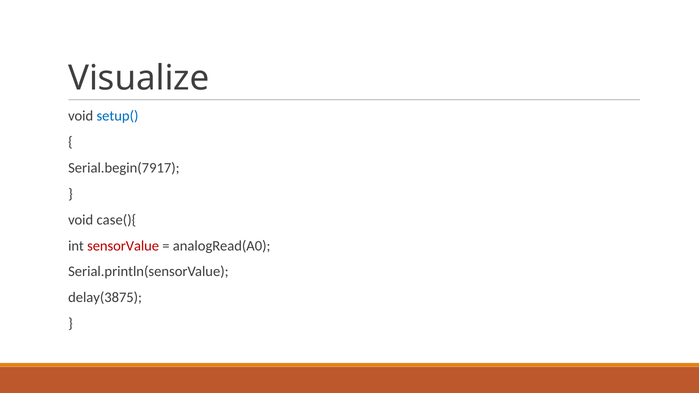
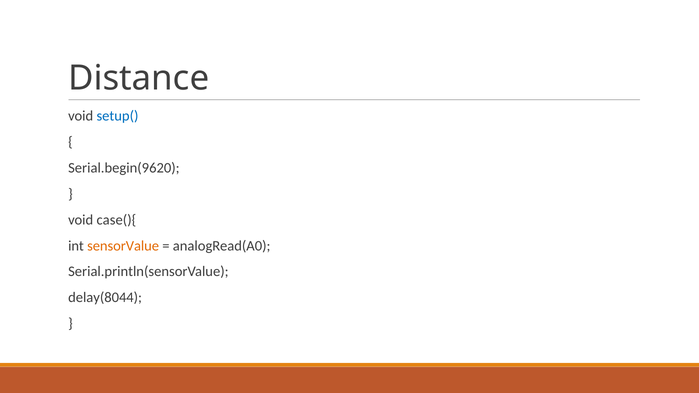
Visualize: Visualize -> Distance (139, 78)
Serial.begin(7917: Serial.begin(7917 -> Serial.begin(9620 (124, 168)
sensorValue colour: red -> orange (123, 246)
delay(3875: delay(3875 -> delay(8044 (105, 298)
